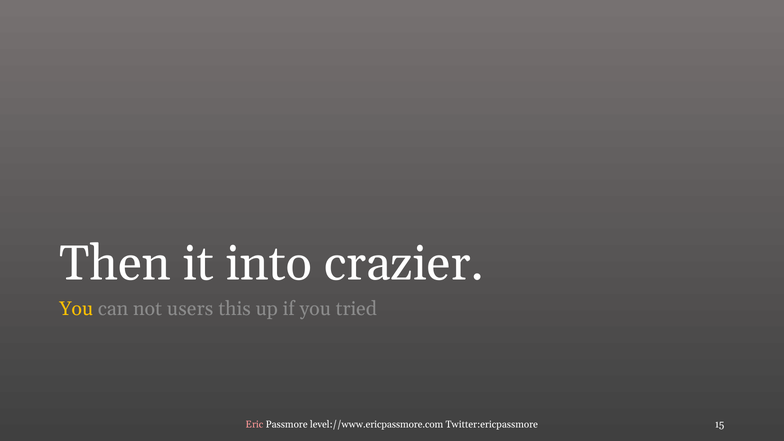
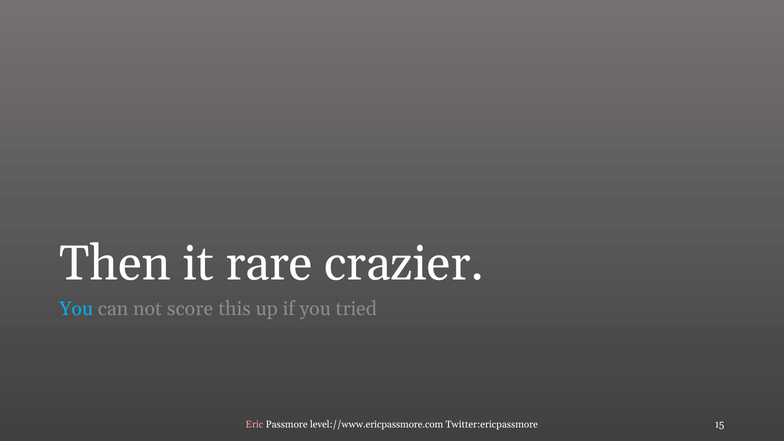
into: into -> rare (269, 264)
You colour: yellow -> light blue (76, 309)
users: users -> score (190, 309)
